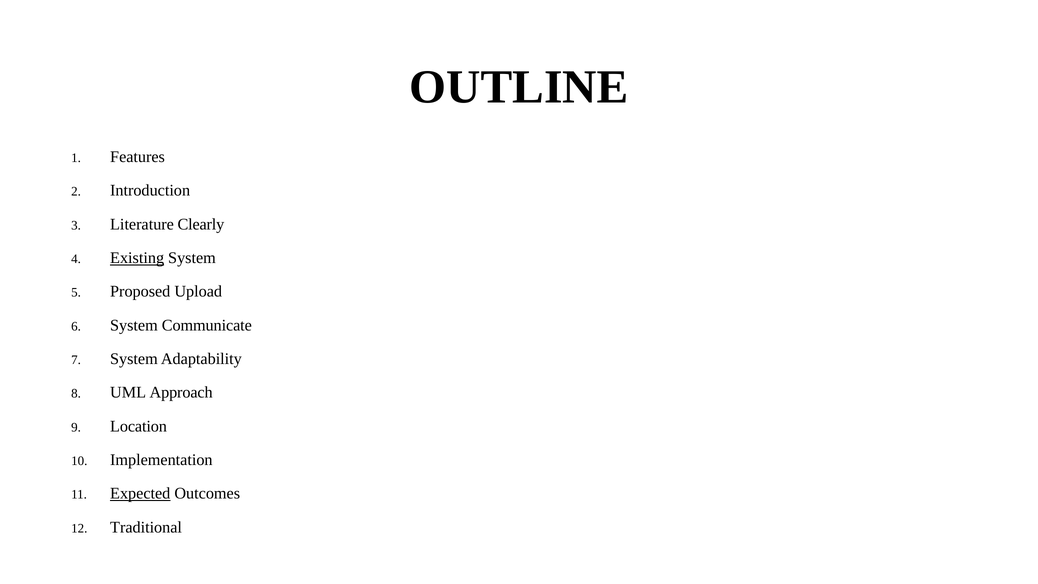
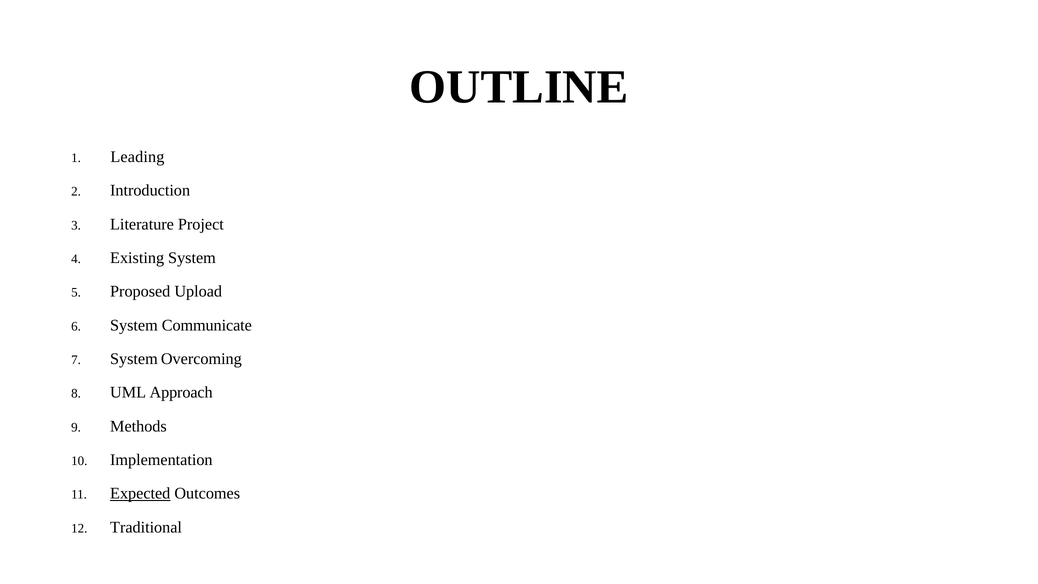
Features: Features -> Leading (137, 157)
Clearly: Clearly -> Project (201, 224)
Existing underline: present -> none (137, 258)
Adaptability: Adaptability -> Overcoming (201, 359)
Location: Location -> Methods (138, 426)
